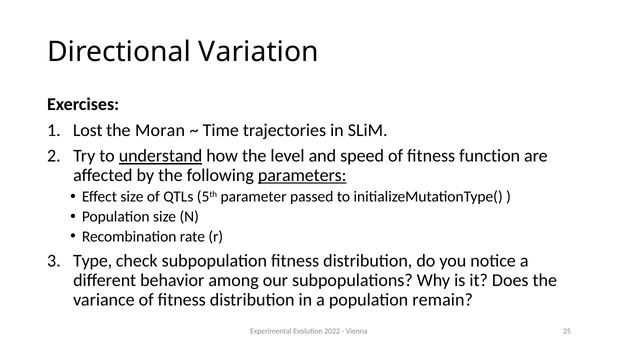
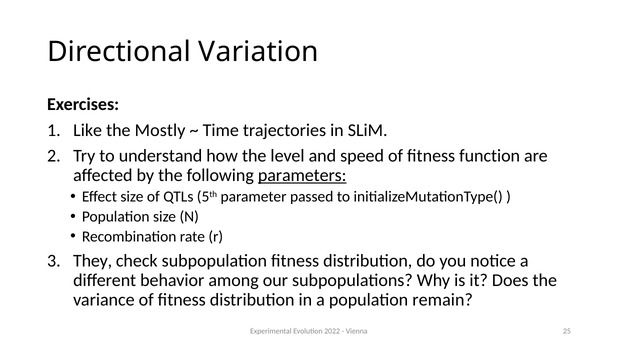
Lost: Lost -> Like (88, 130)
Moran: Moran -> Mostly (160, 130)
understand underline: present -> none (161, 156)
Type: Type -> They (93, 261)
